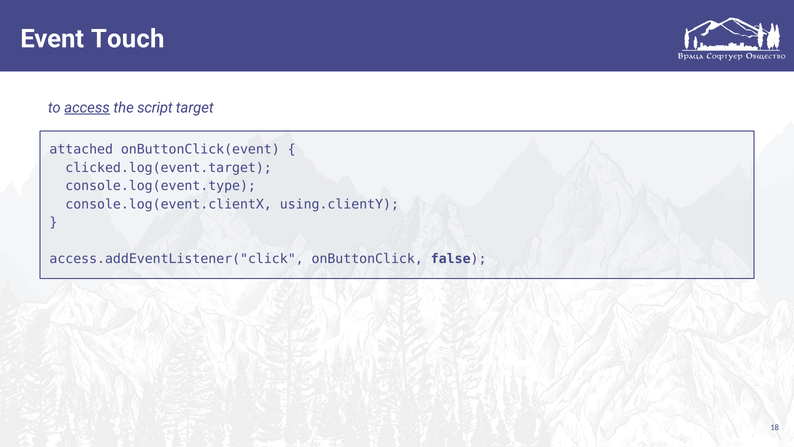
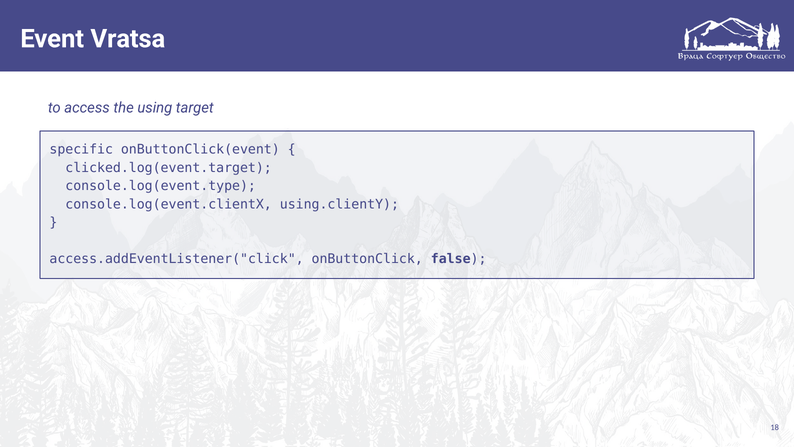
Touch: Touch -> Vratsa (128, 39)
access underline: present -> none (87, 108)
script: script -> using (155, 108)
attached: attached -> specific (81, 149)
